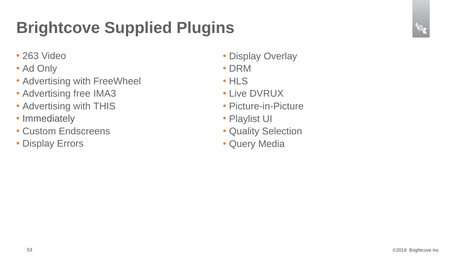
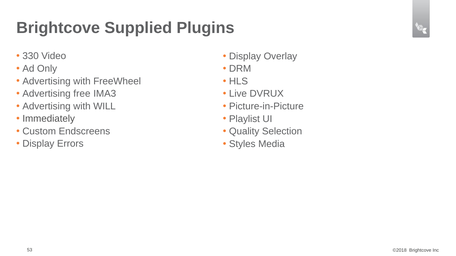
263: 263 -> 330 (31, 56)
THIS: THIS -> WILL (105, 106)
Query: Query -> Styles (242, 144)
